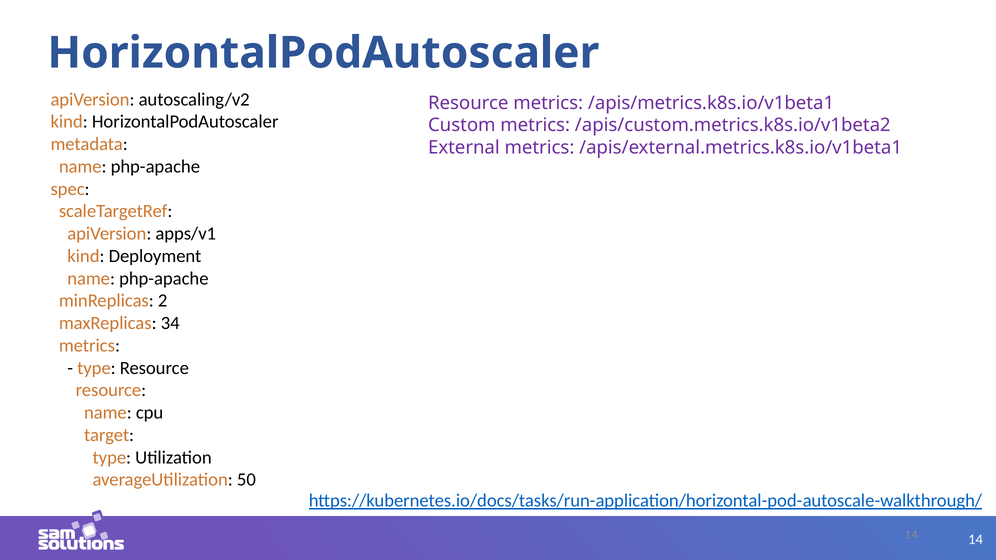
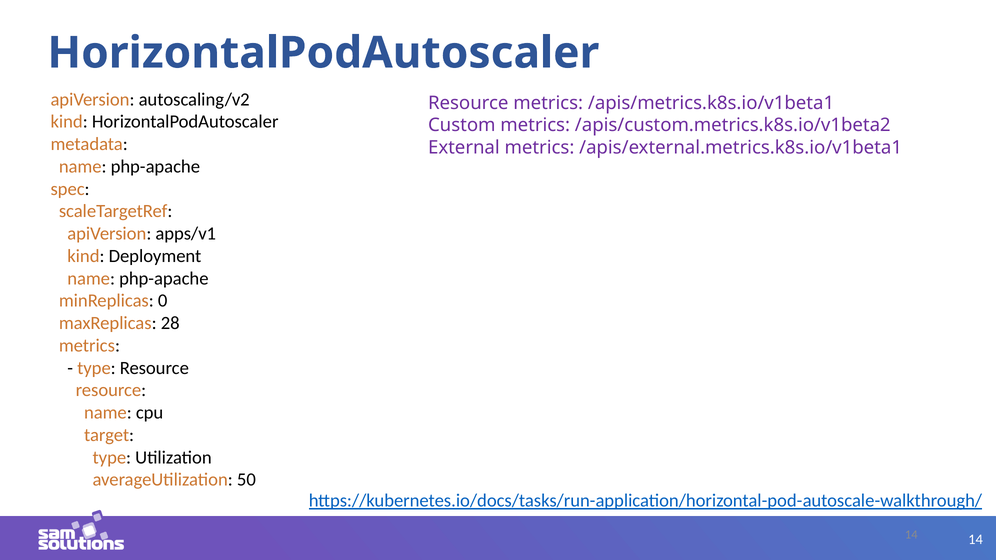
2: 2 -> 0 (163, 301)
34: 34 -> 28 (170, 323)
